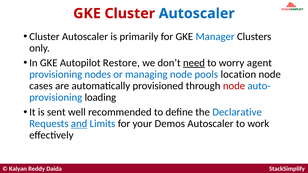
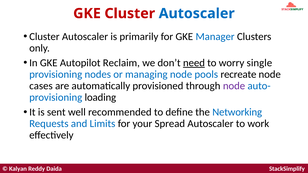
Restore: Restore -> Reclaim (121, 63)
agent: agent -> single (259, 63)
location: location -> recreate (238, 74)
node colour: red -> purple (234, 86)
Declarative: Declarative -> Networking (237, 112)
and underline: present -> none (79, 124)
Demos: Demos -> Spread (170, 124)
